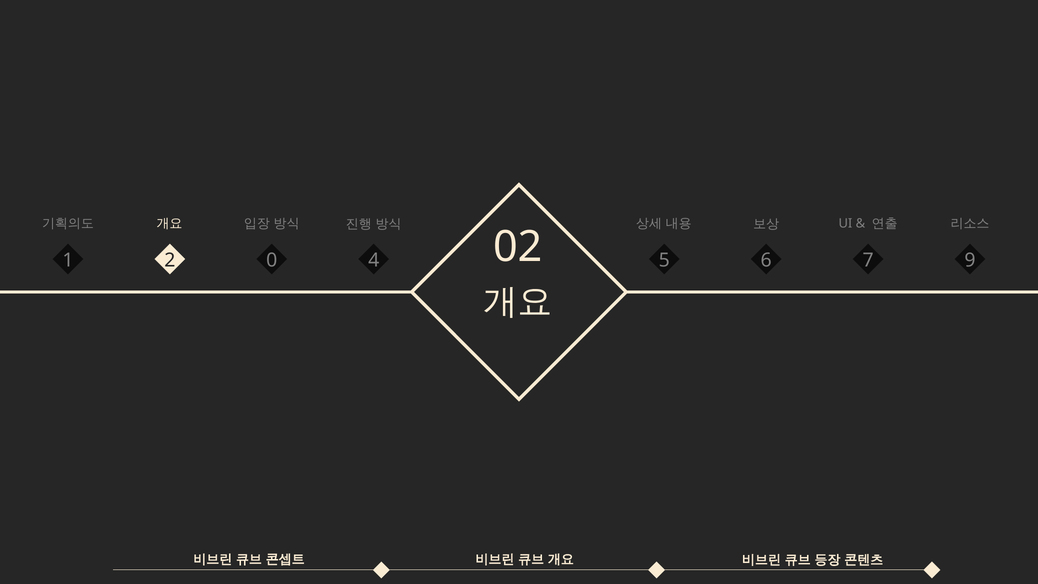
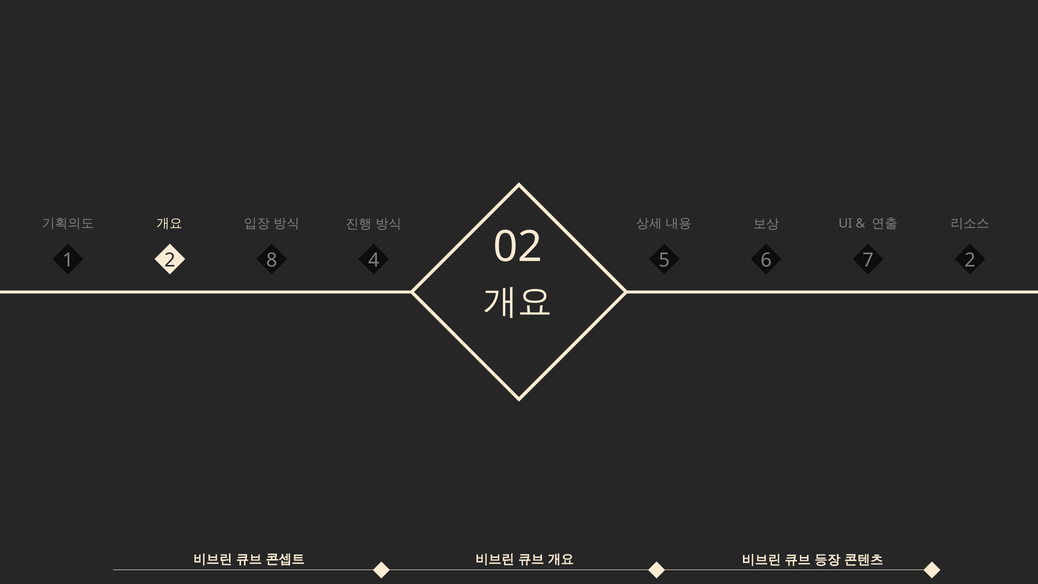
0: 0 -> 8 (272, 260)
4 9: 9 -> 2 (970, 260)
